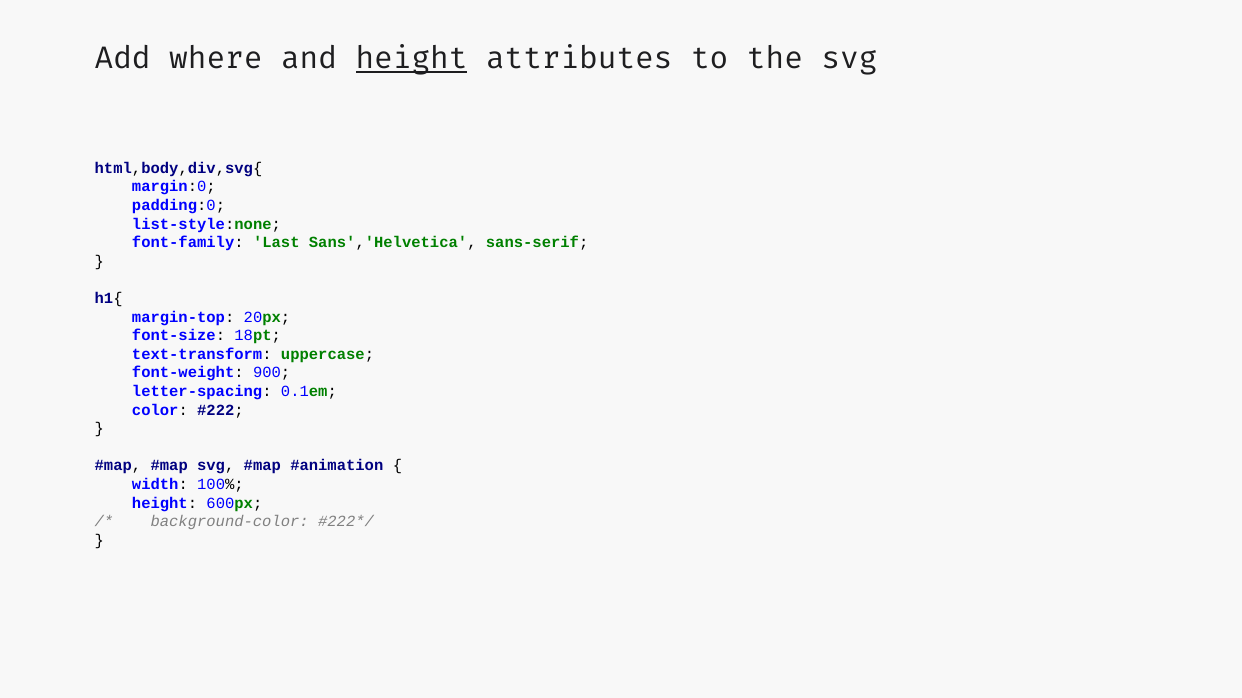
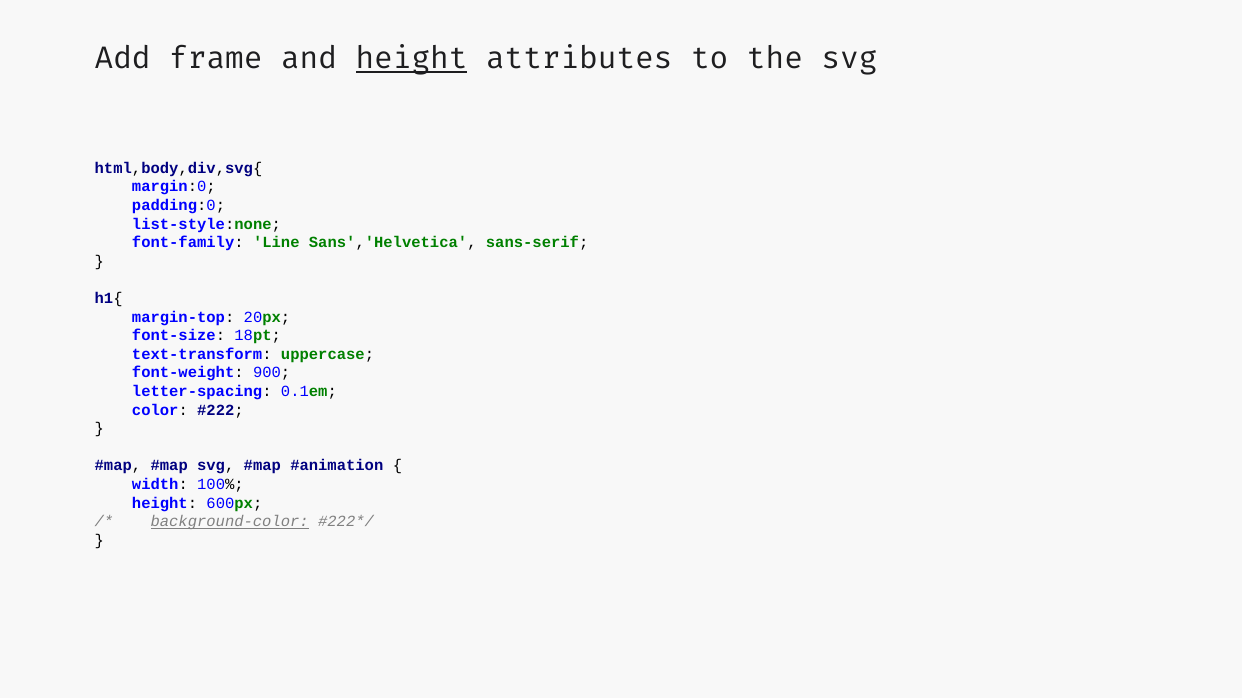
where: where -> frame (216, 58)
Last: Last -> Line (276, 243)
background-color underline: none -> present (230, 522)
